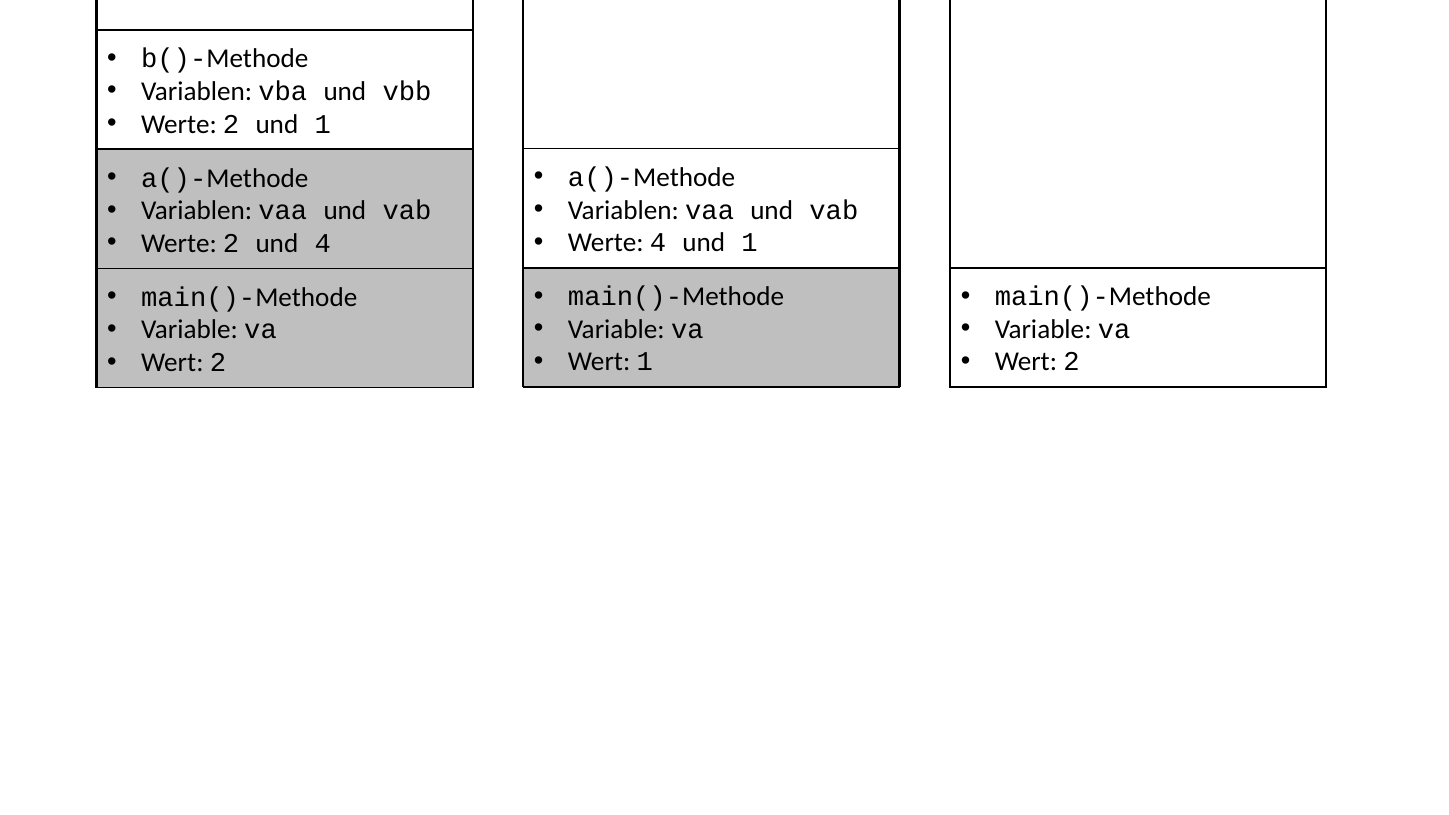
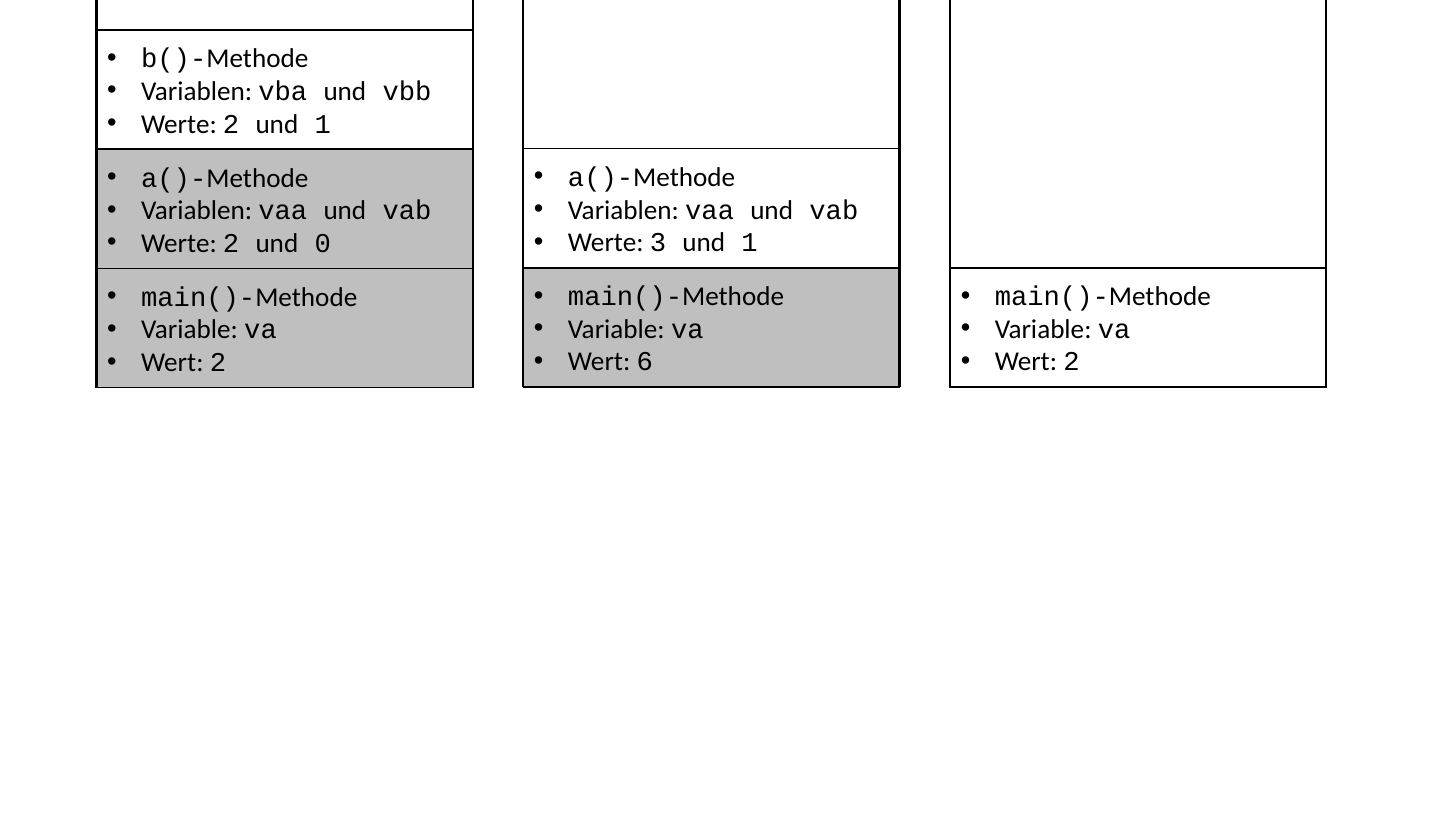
Werte 4: 4 -> 3 (658, 243)
und 4: 4 -> 0 (323, 243)
Wert 1: 1 -> 6 (645, 362)
